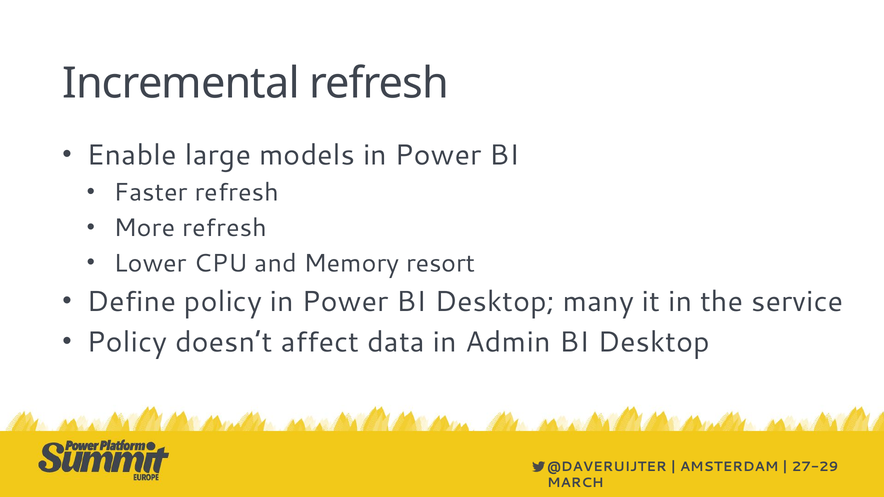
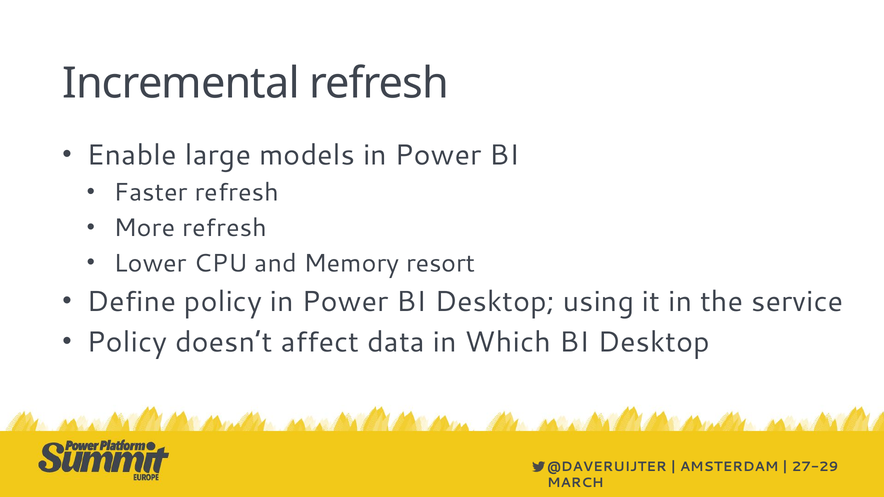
many: many -> using (598, 302)
Admin: Admin -> Which (508, 342)
